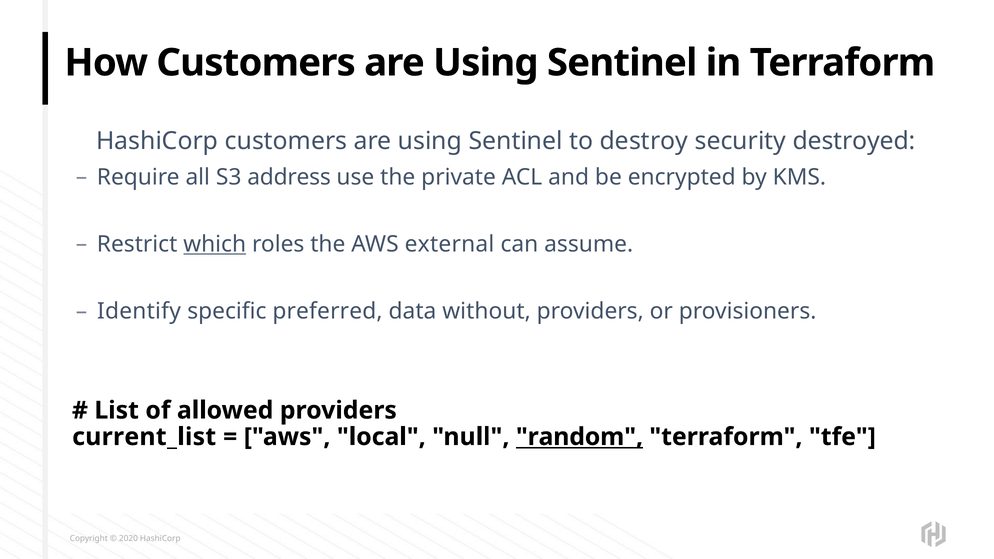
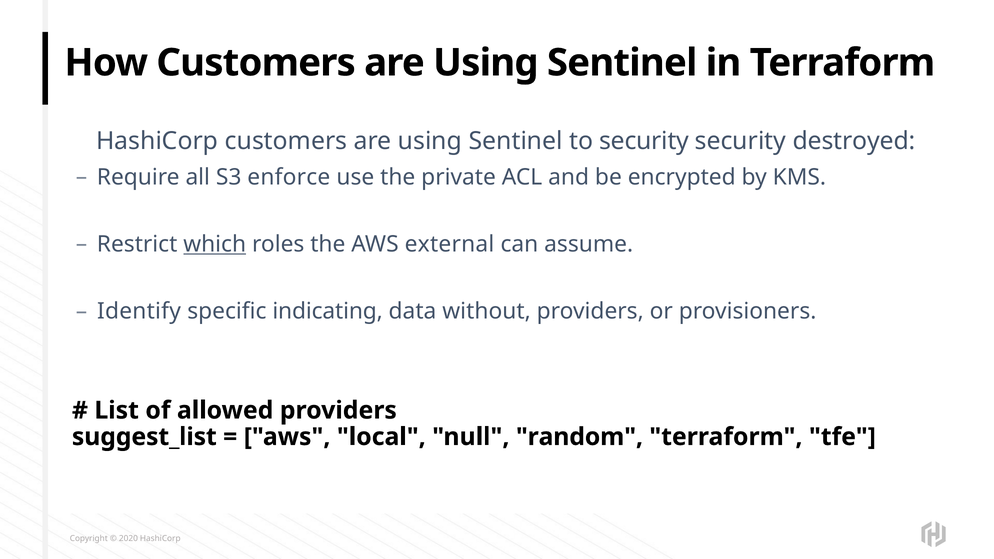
to destroy: destroy -> security (644, 141)
address: address -> enforce (289, 177)
preferred: preferred -> indicating (328, 311)
current_list: current_list -> suggest_list (144, 437)
random underline: present -> none (579, 437)
